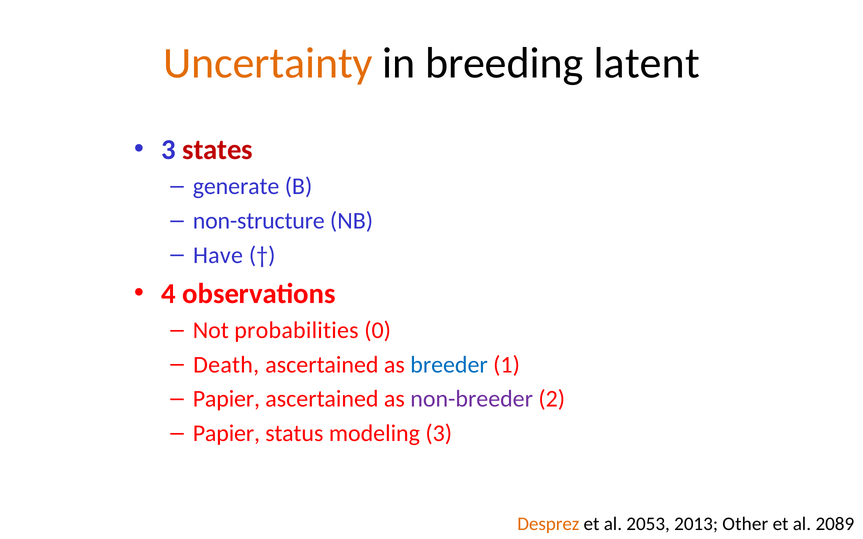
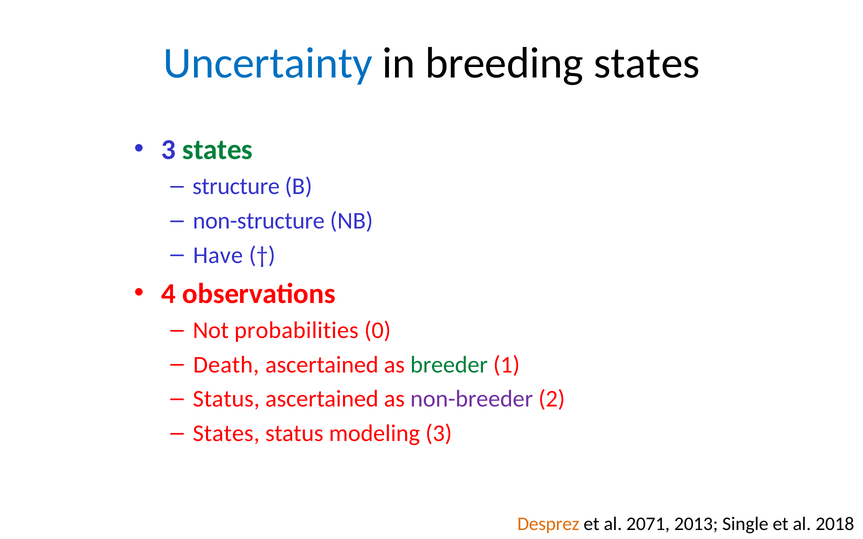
Uncertainty colour: orange -> blue (268, 63)
breeding latent: latent -> states (647, 63)
states colour: red -> green (218, 150)
generate: generate -> structure (236, 187)
breeder colour: blue -> green (449, 365)
Papier: Papier -> Status (226, 399)
Papier: Papier -> States (226, 434)
2053: 2053 -> 2071 (648, 525)
Other: Other -> Single (745, 525)
2089: 2089 -> 2018 (835, 525)
